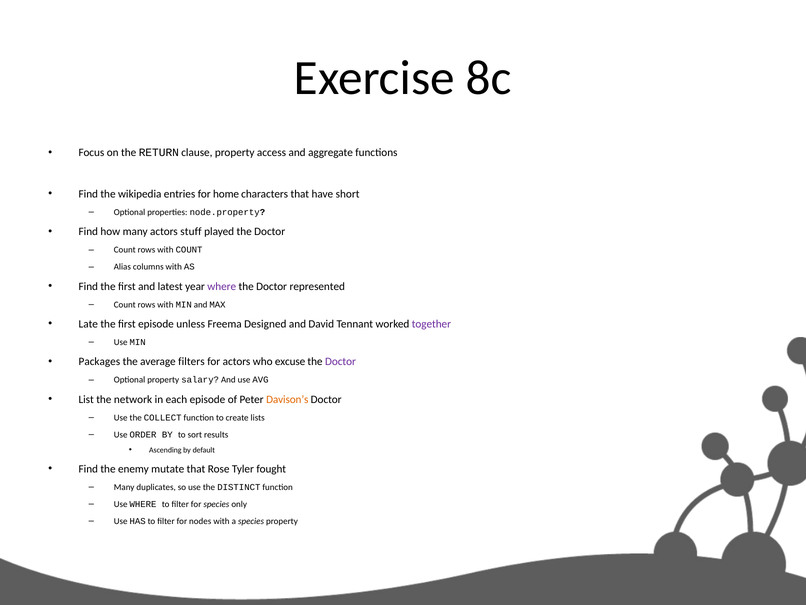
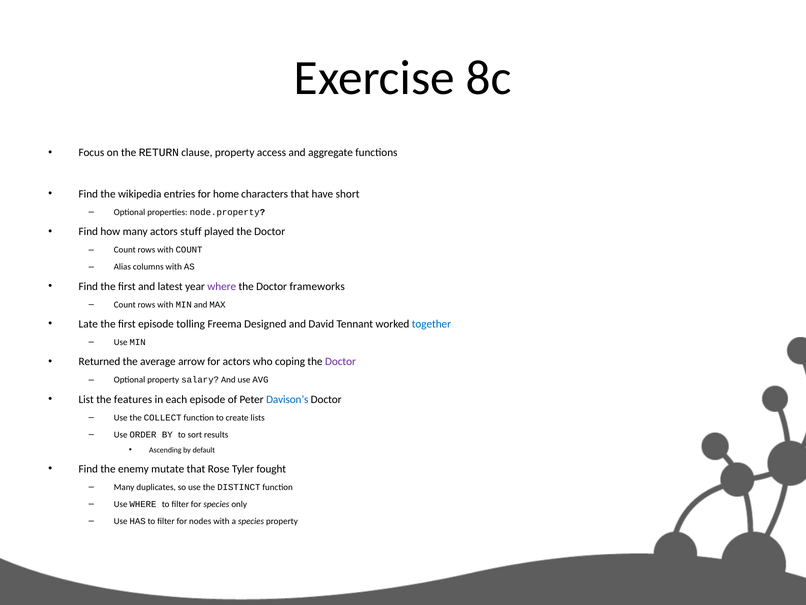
represented: represented -> frameworks (317, 286)
unless: unless -> tolling (191, 324)
together colour: purple -> blue (431, 324)
Packages: Packages -> Returned (99, 361)
filters: filters -> arrow (192, 361)
excuse: excuse -> coping (290, 361)
network: network -> features (133, 399)
Davison’s colour: orange -> blue (287, 399)
